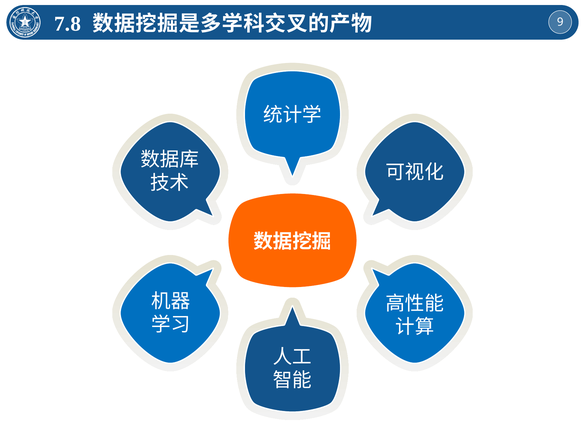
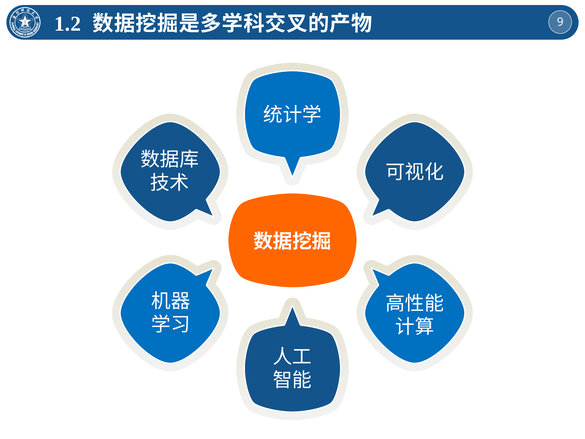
7.8: 7.8 -> 1.2 (68, 24)
